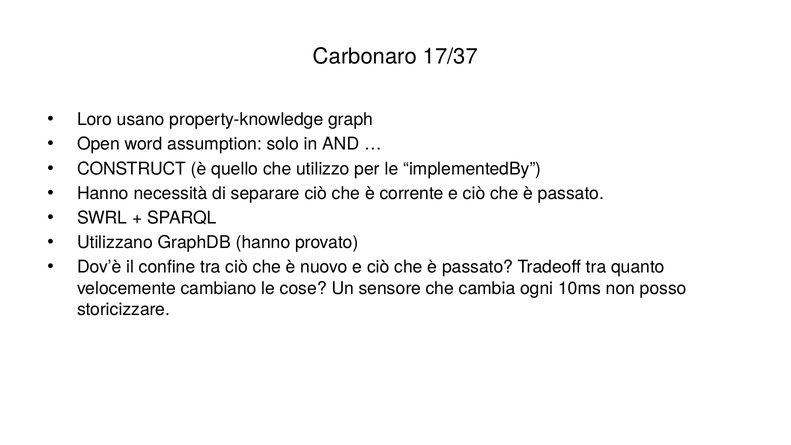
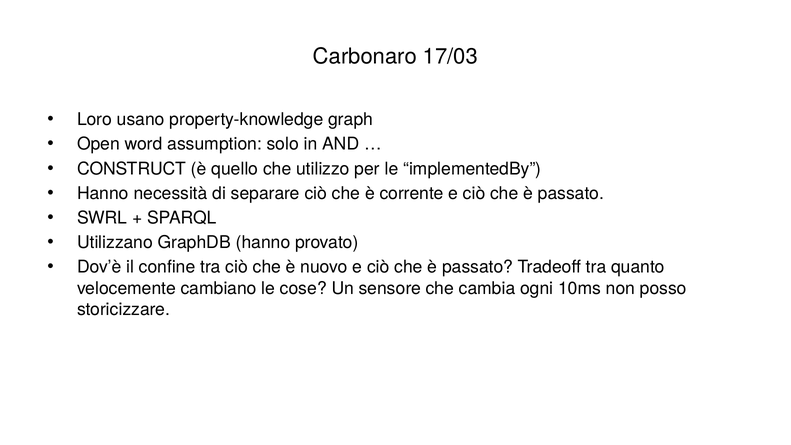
17/37: 17/37 -> 17/03 (450, 56)
